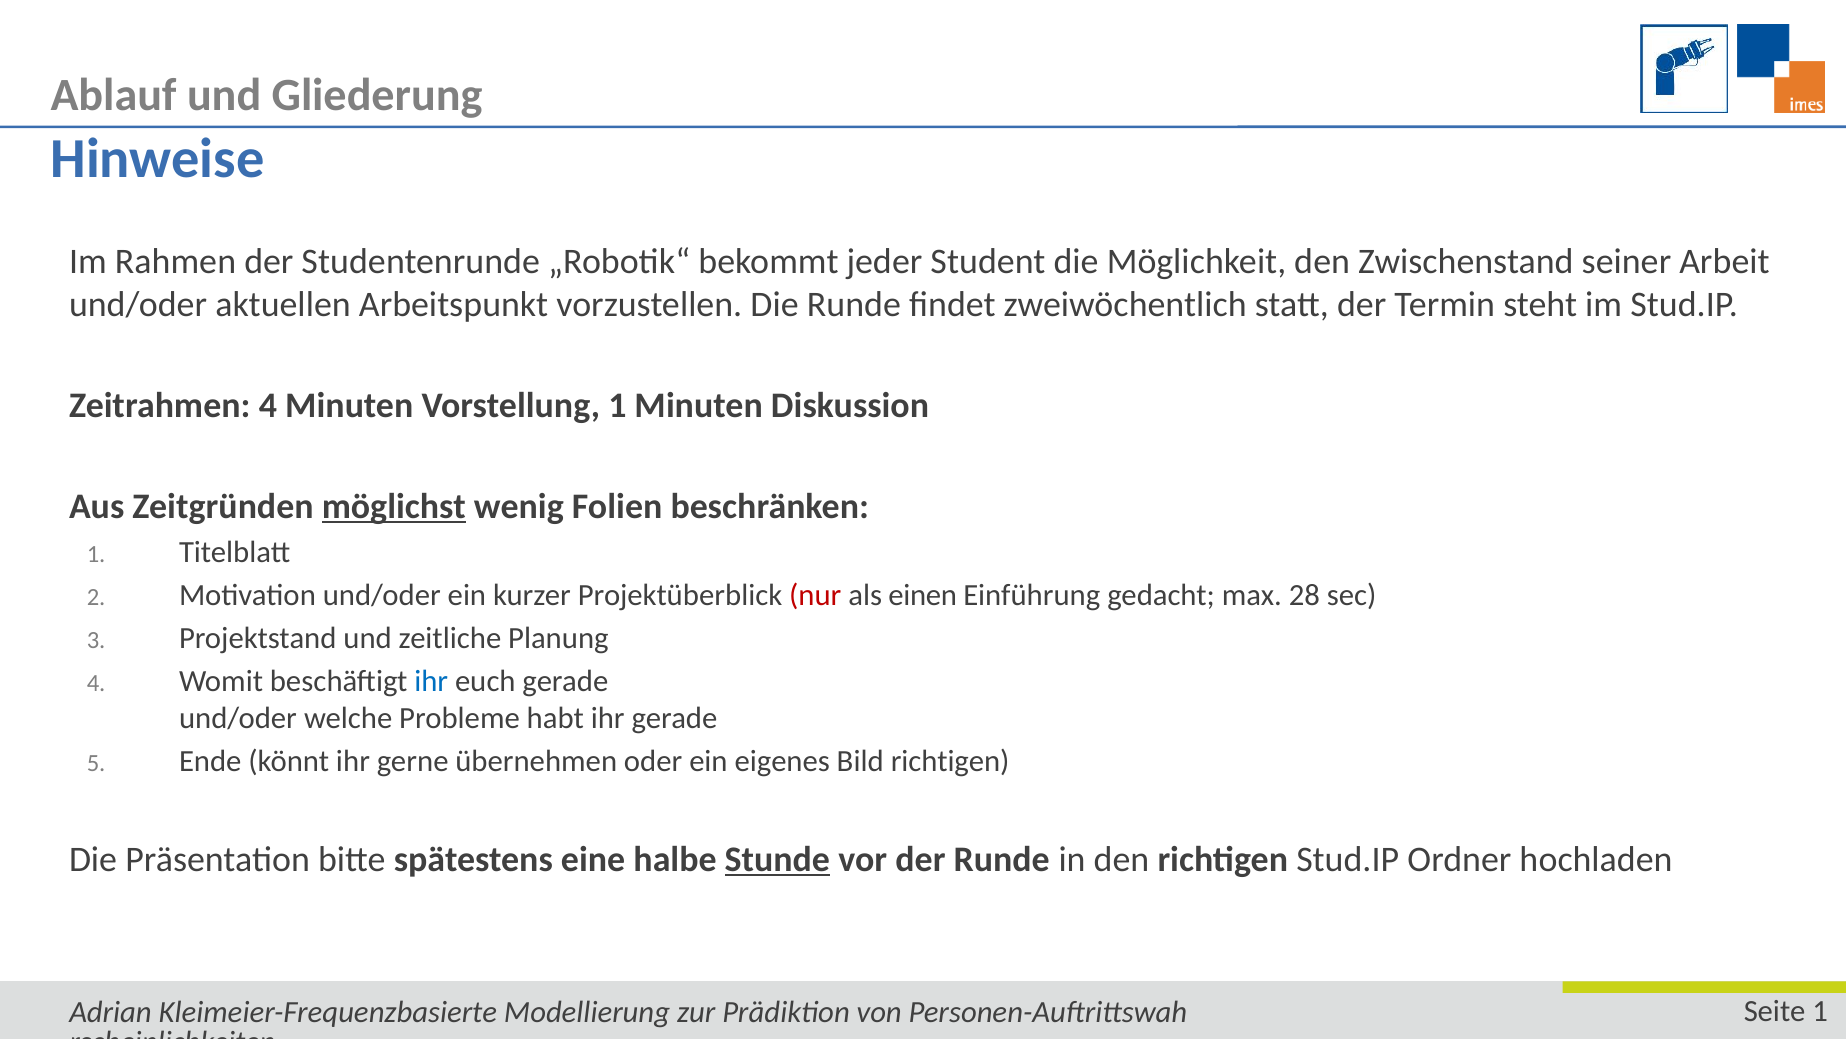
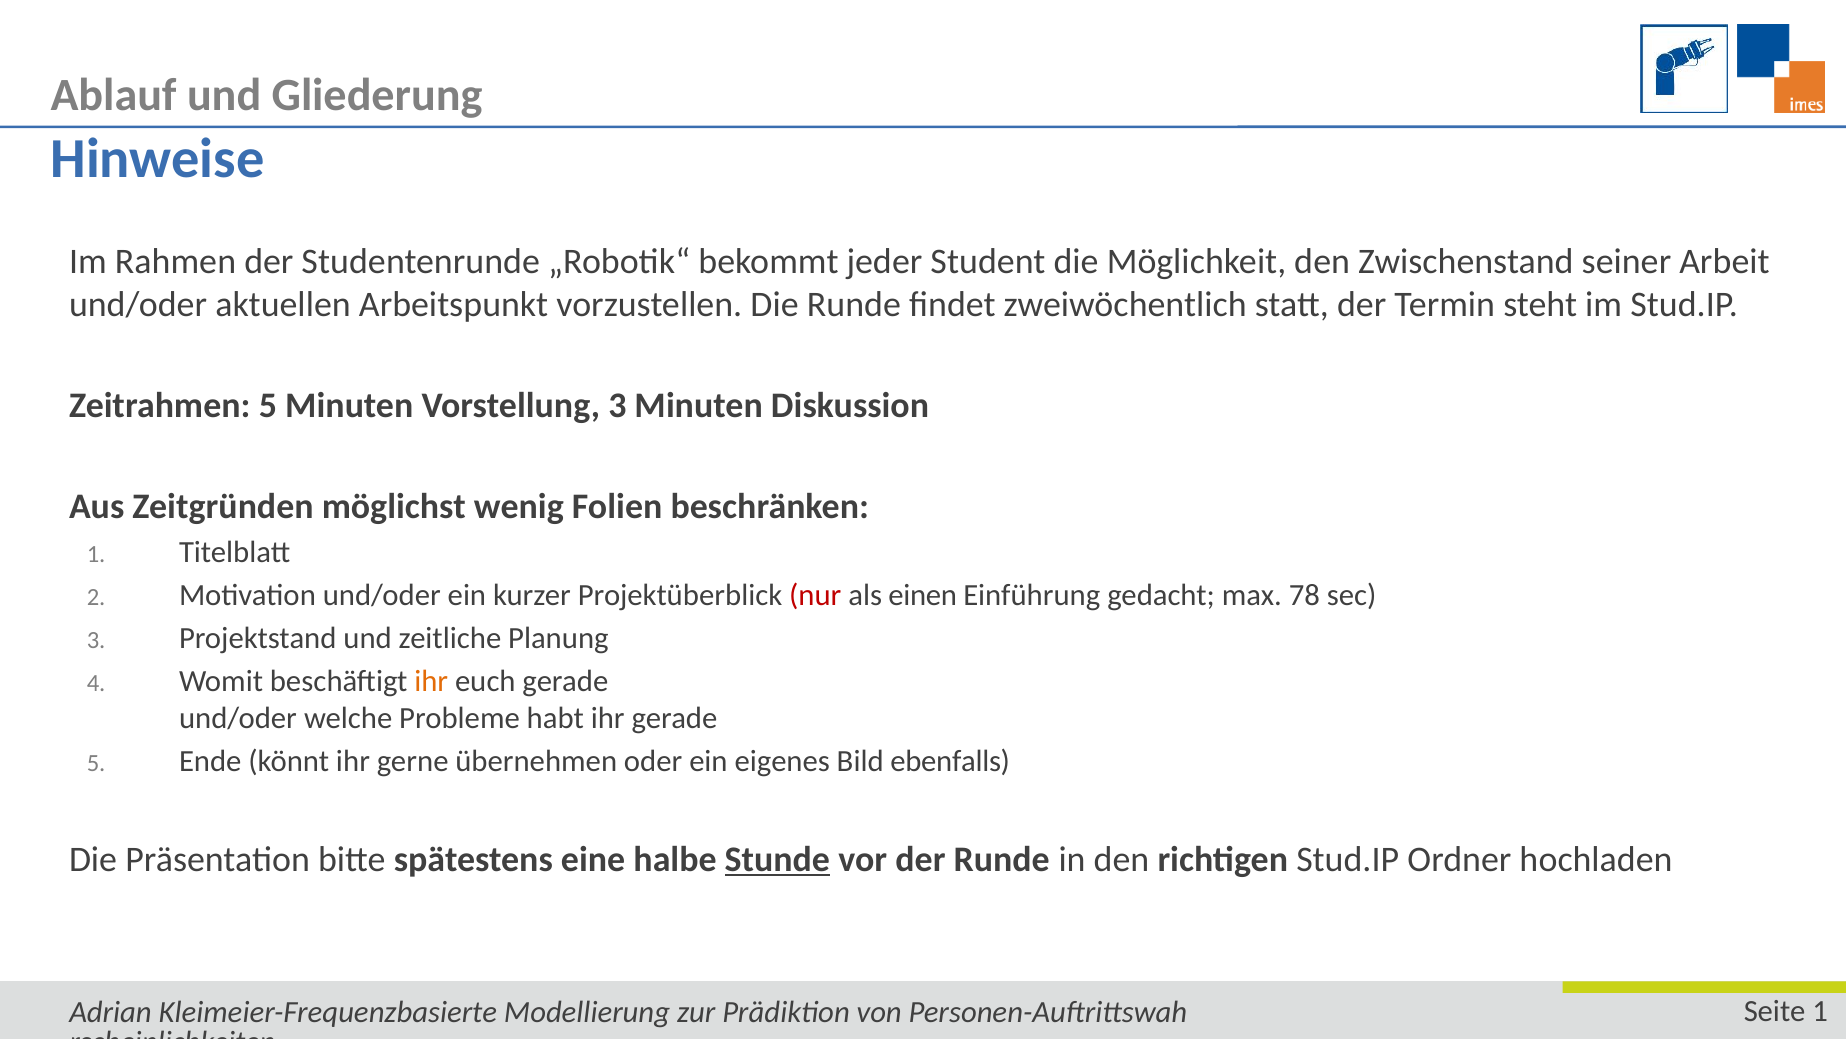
Zeitrahmen 4: 4 -> 5 (268, 405)
Vorstellung 1: 1 -> 3 (617, 405)
möglichst underline: present -> none (394, 506)
28: 28 -> 78 (1304, 595)
ihr colour: blue -> orange (431, 681)
Bild richtigen: richtigen -> ebenfalls (950, 761)
